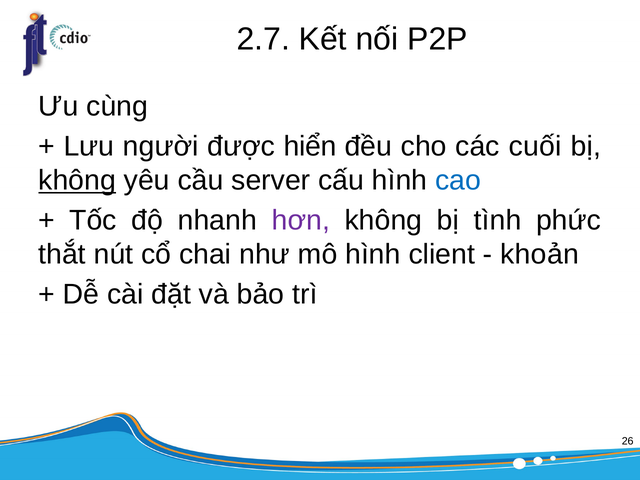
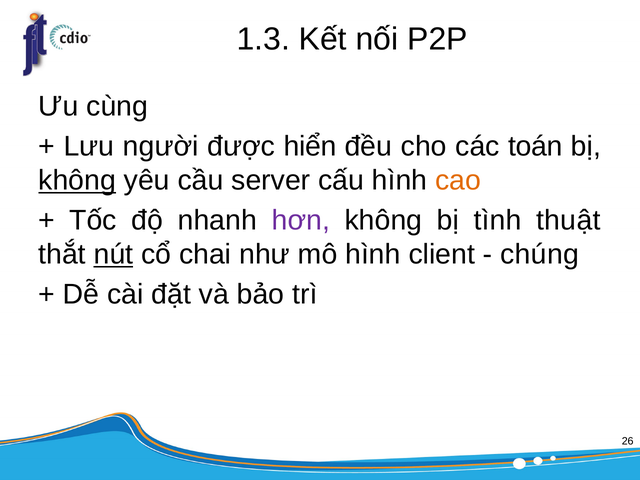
2.7: 2.7 -> 1.3 (263, 39)
cuối: cuối -> toán (535, 146)
cao colour: blue -> orange (458, 181)
phức: phức -> thuật (568, 220)
nút underline: none -> present (113, 255)
khoản: khoản -> chúng (540, 255)
